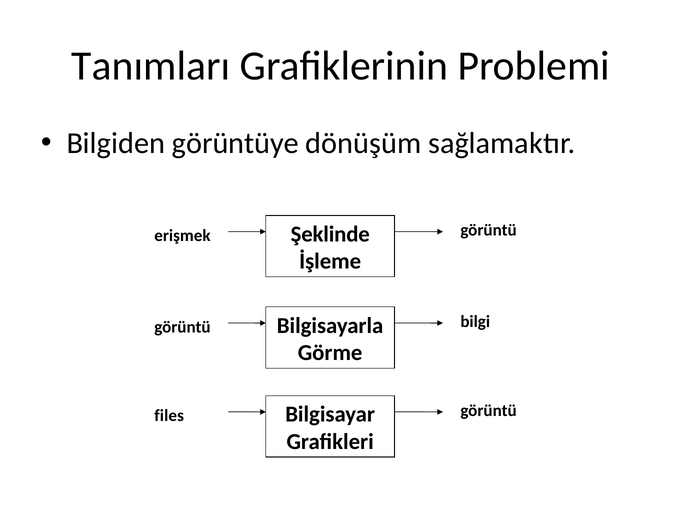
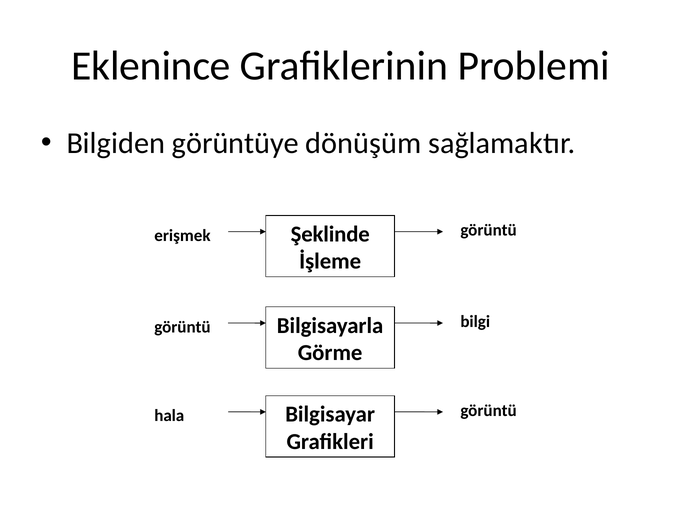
Tanımları: Tanımları -> Eklenince (151, 66)
files: files -> hala (169, 415)
